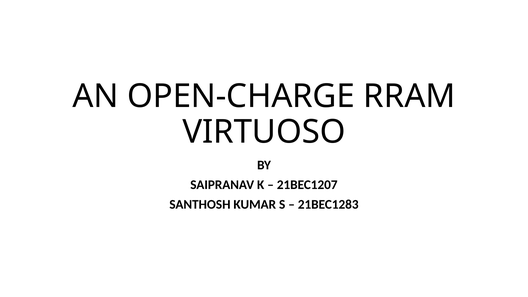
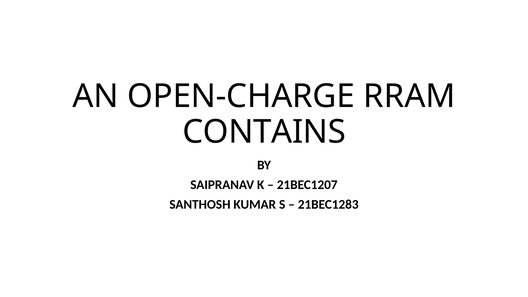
VIRTUOSO: VIRTUOSO -> CONTAINS (264, 132)
